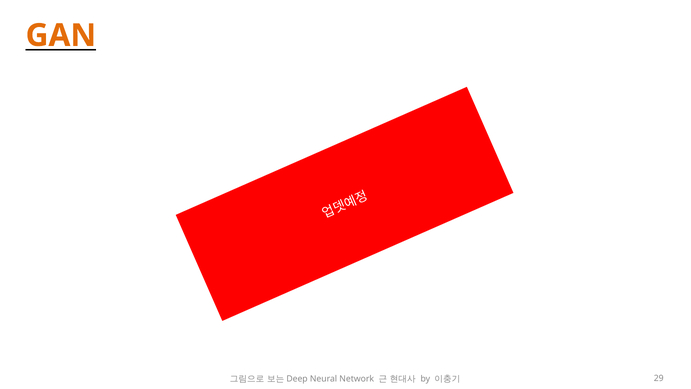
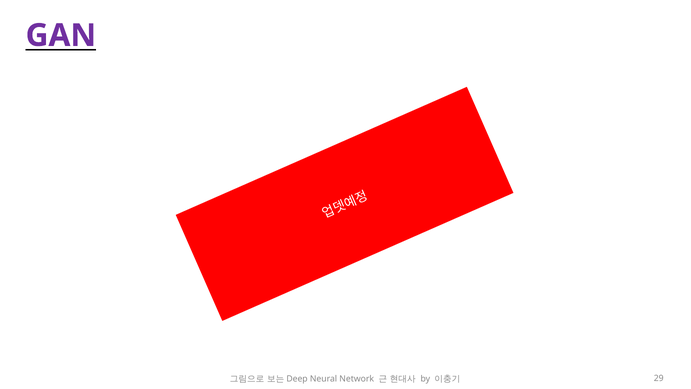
GAN colour: orange -> purple (61, 35)
